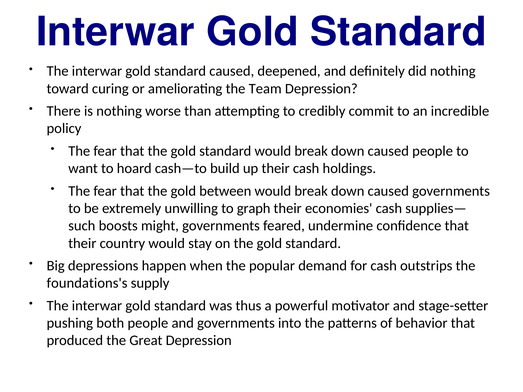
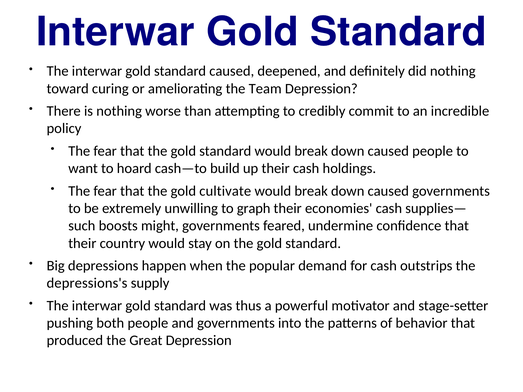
between: between -> cultivate (225, 191)
foundations's: foundations's -> depressions's (87, 283)
